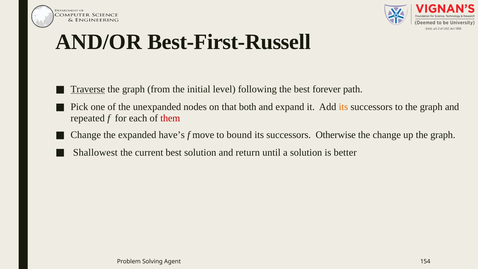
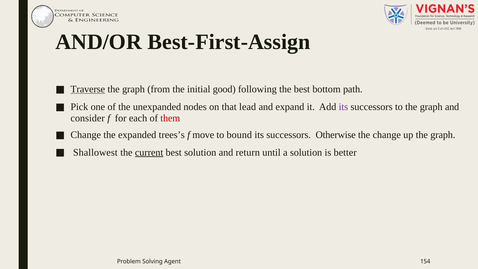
Best-First-Russell: Best-First-Russell -> Best-First-Assign (229, 42)
level: level -> good (224, 89)
forever: forever -> bottom (327, 89)
both: both -> lead (248, 107)
its colour: orange -> purple (343, 107)
repeated: repeated -> consider (88, 118)
have’s: have’s -> trees’s (172, 135)
current underline: none -> present (149, 152)
